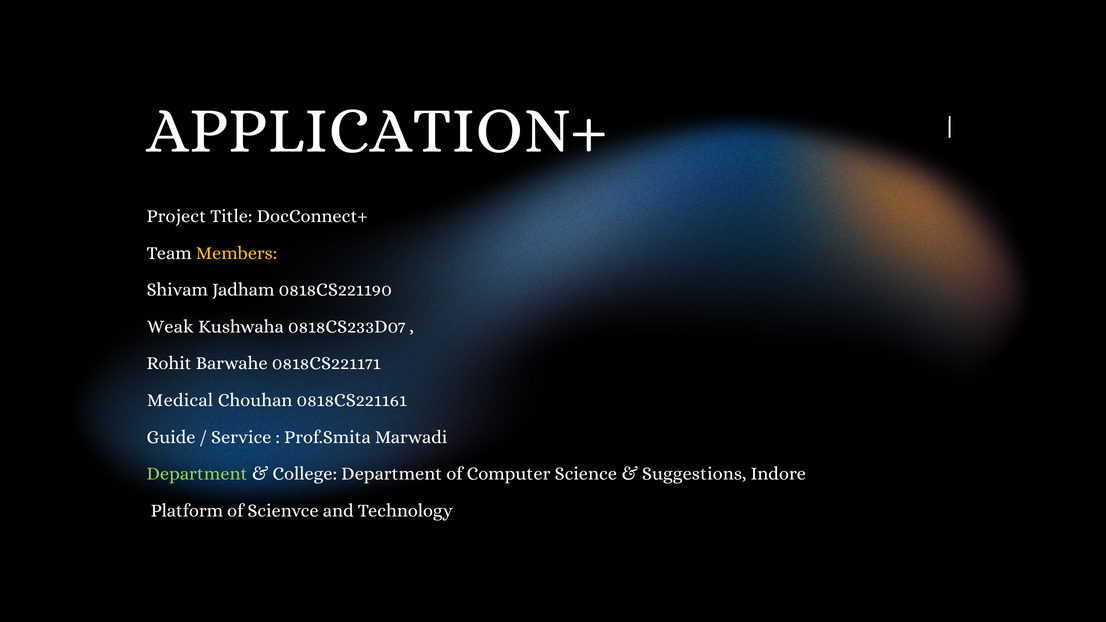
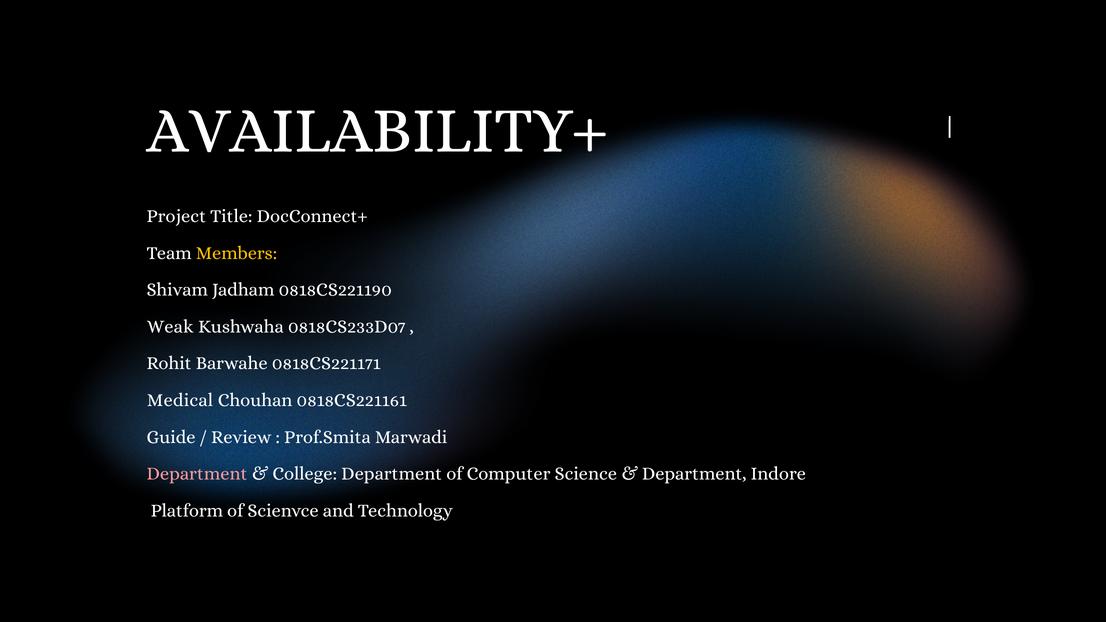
APPLICATION+: APPLICATION+ -> AVAILABILITY+ (377, 130)
Service: Service -> Review (241, 437)
Department colour: light green -> pink (197, 474)
Suggestions: Suggestions -> Department (694, 474)
